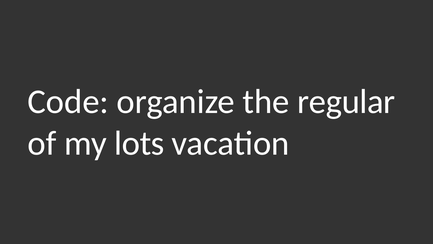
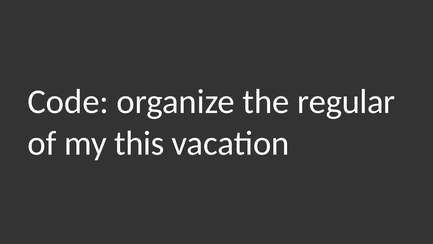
lots: lots -> this (139, 143)
